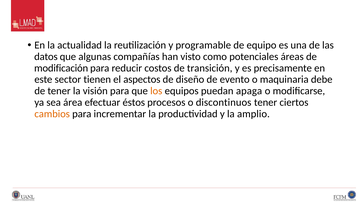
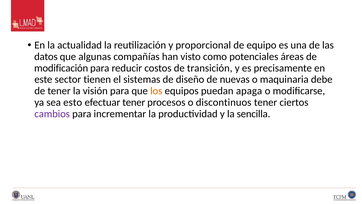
programable: programable -> proporcional (203, 45)
aspectos: aspectos -> sistemas (142, 79)
evento: evento -> nuevas (235, 79)
área: área -> esto (73, 102)
efectuar éstos: éstos -> tener (134, 102)
cambios colour: orange -> purple (52, 114)
amplio: amplio -> sencilla (254, 114)
